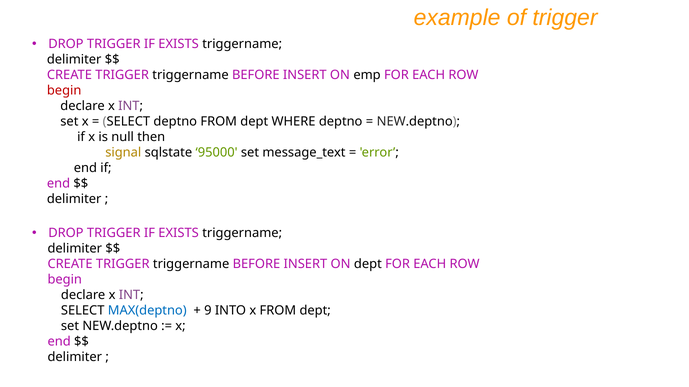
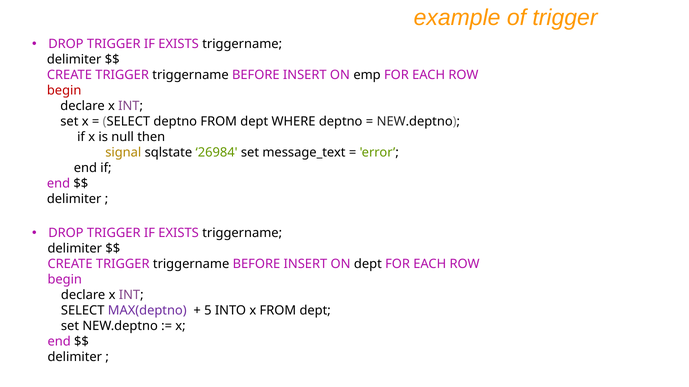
95000: 95000 -> 26984 (217, 153)
MAX(deptno colour: blue -> purple (147, 311)
9: 9 -> 5 (208, 311)
